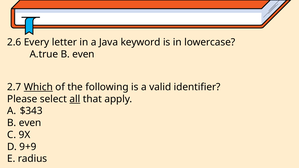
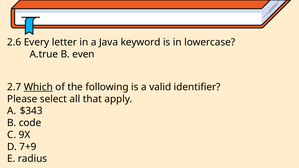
all underline: present -> none (75, 99)
even: even -> code (30, 123)
9+9: 9+9 -> 7+9 (28, 147)
